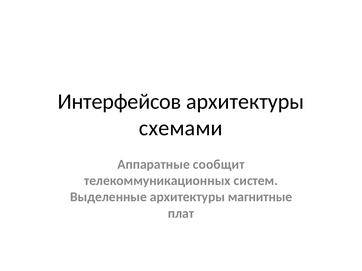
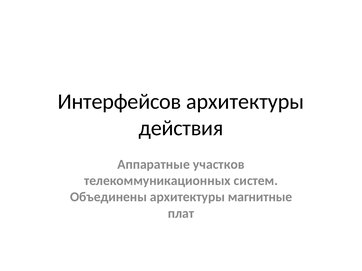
схемами: схемами -> действия (181, 128)
сообщит: сообщит -> участков (219, 165)
Выделенные: Выделенные -> Объединены (109, 197)
